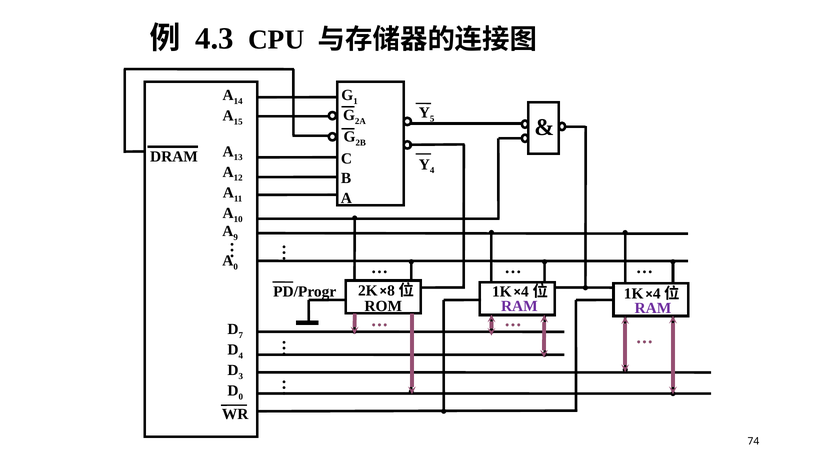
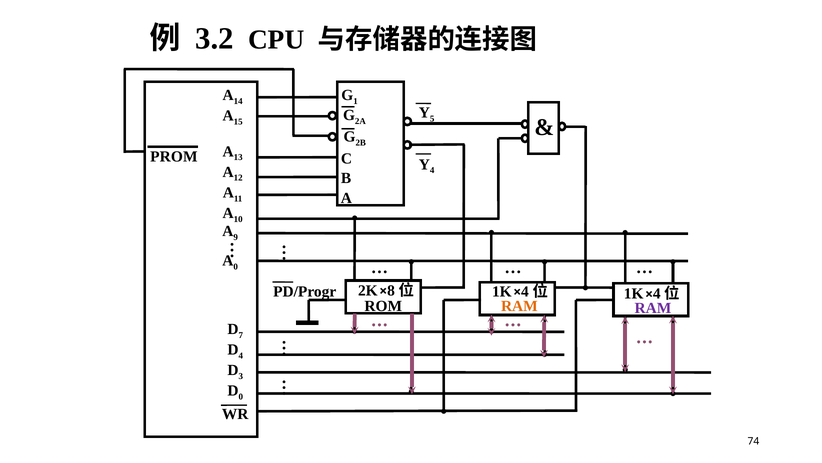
4.3: 4.3 -> 3.2 (214, 38)
DRAM: DRAM -> PROM (174, 157)
RAM colour: purple -> orange (519, 306)
